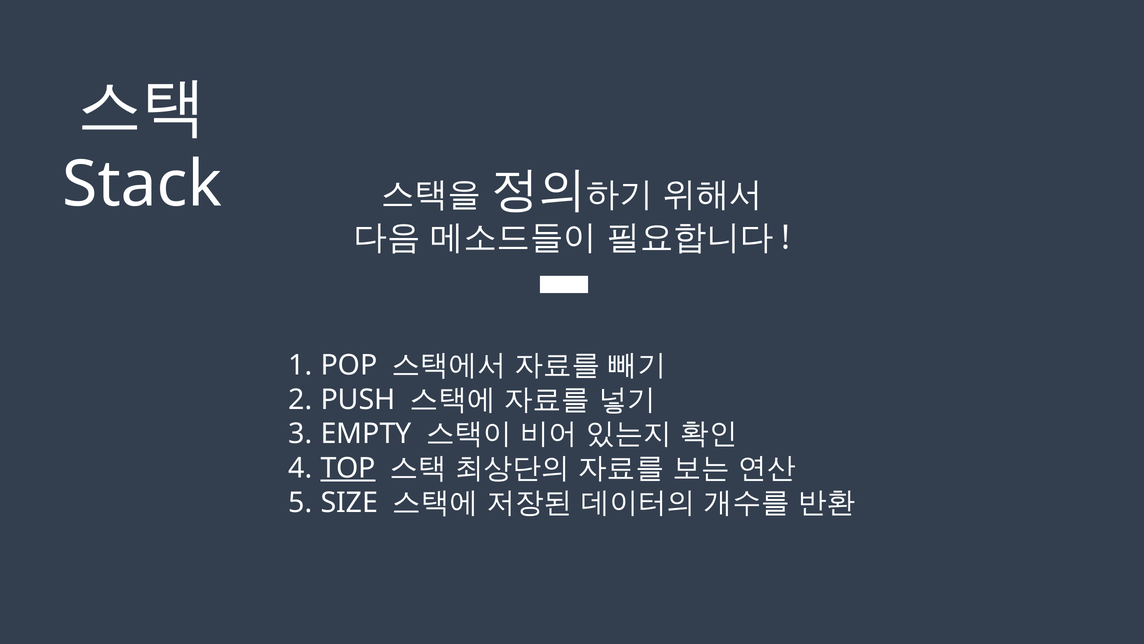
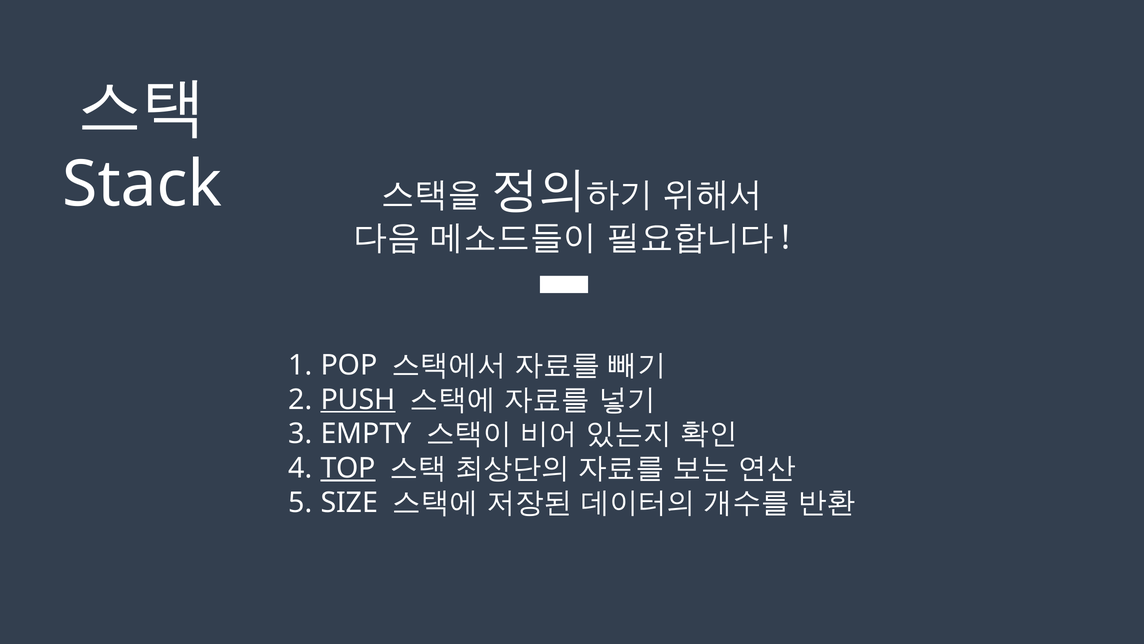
PUSH underline: none -> present (358, 399)
